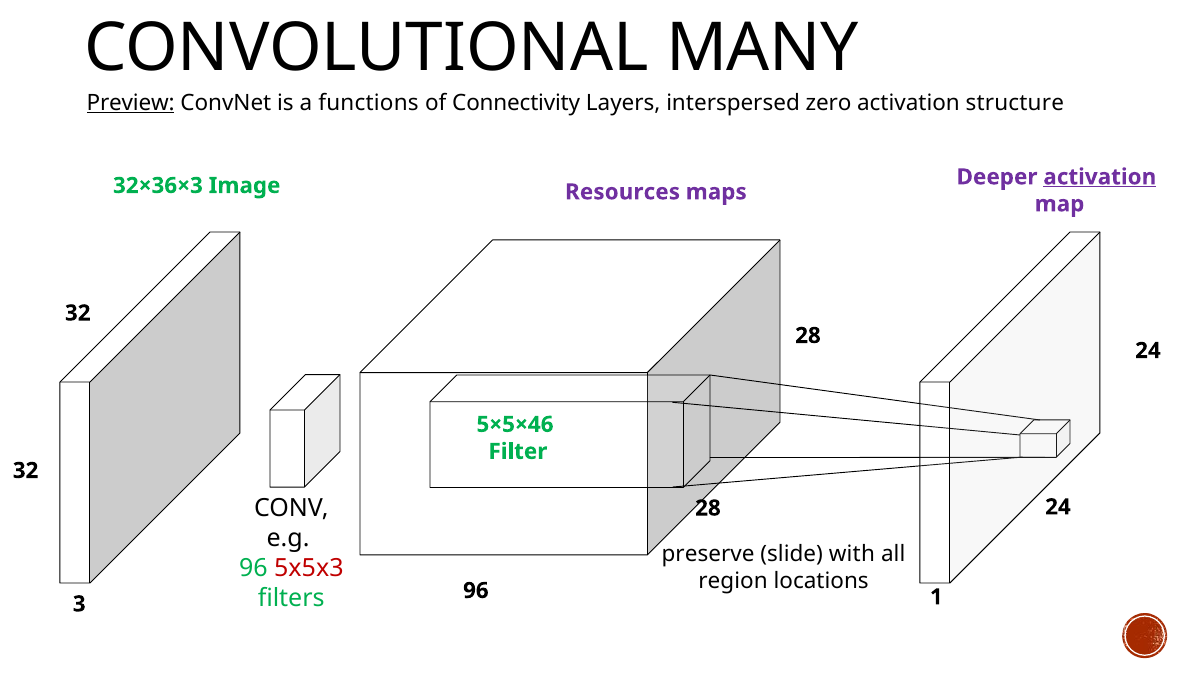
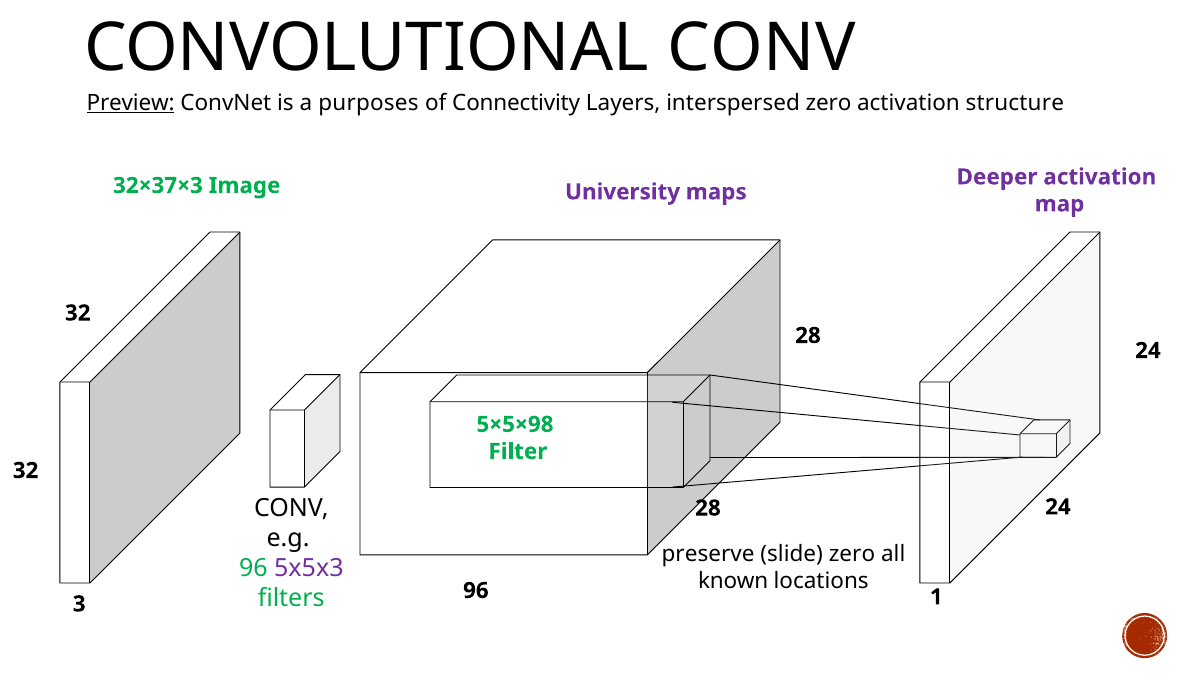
CONVOLUTIONAL MANY: MANY -> CONV (762, 48)
functions: functions -> purposes (368, 103)
activation underline: present -> none (1100, 177)
32×36×3: 32×36×3 -> 32×37×3 (158, 186)
Resources: Resources -> University (623, 192)
5×5×46: 5×5×46 -> 5×5×98 (515, 424)
slide with: with -> zero (852, 554)
5x5x3 colour: red -> purple (309, 569)
region: region -> known (733, 581)
